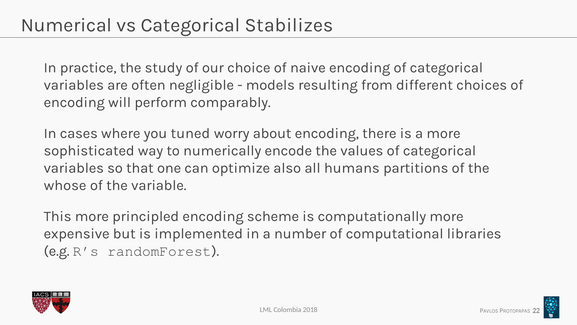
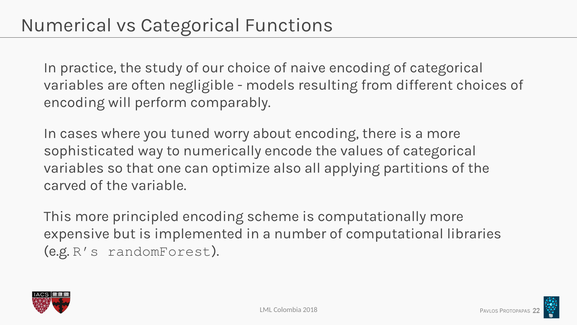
Stabilizes: Stabilizes -> Functions (289, 25)
humans: humans -> applying (352, 168)
whose: whose -> carved (65, 185)
